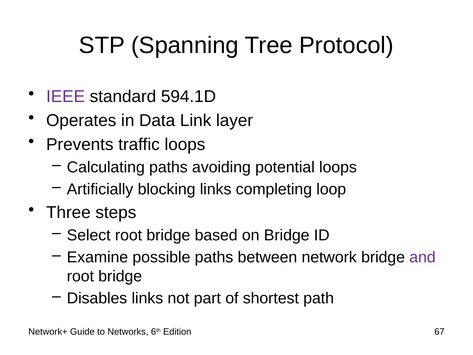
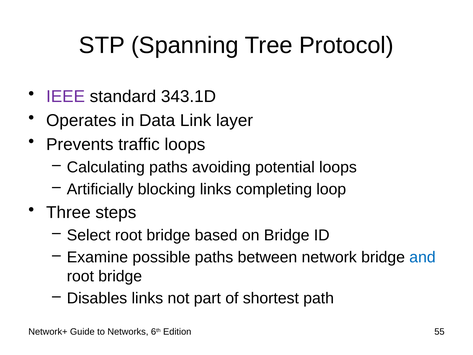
594.1D: 594.1D -> 343.1D (189, 97)
and colour: purple -> blue (422, 257)
67: 67 -> 55 (439, 332)
